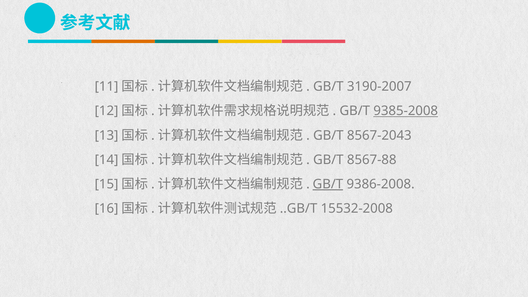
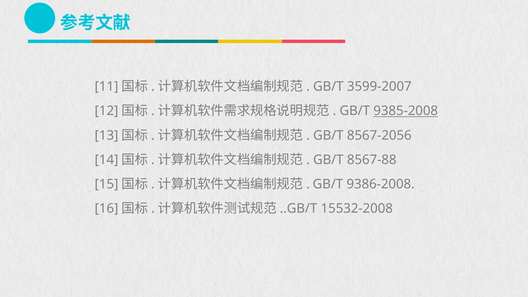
3190-2007: 3190-2007 -> 3599-2007 (379, 87)
8567-2043: 8567-2043 -> 8567-2056 (379, 135)
GB/T underline: present -> none (328, 184)
